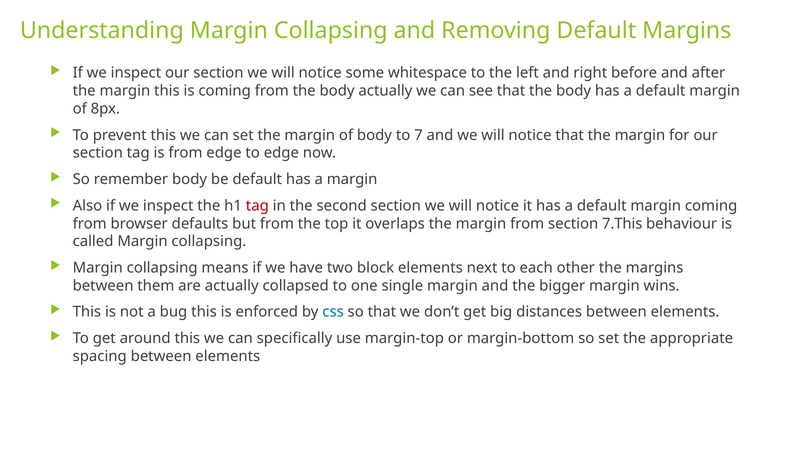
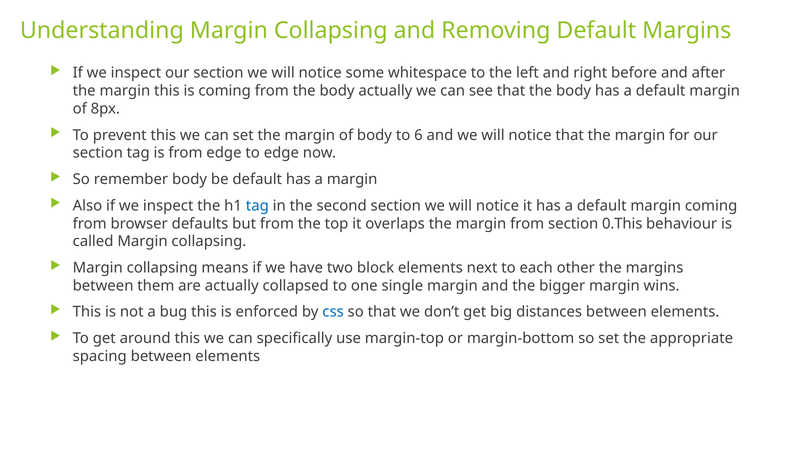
7: 7 -> 6 (418, 135)
tag colour: red -> blue (257, 205)
7.This: 7.This -> 0.This (622, 223)
